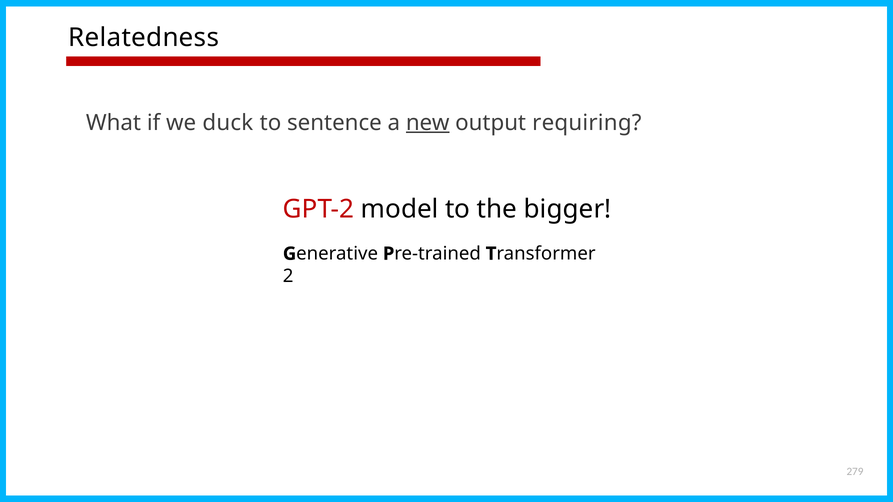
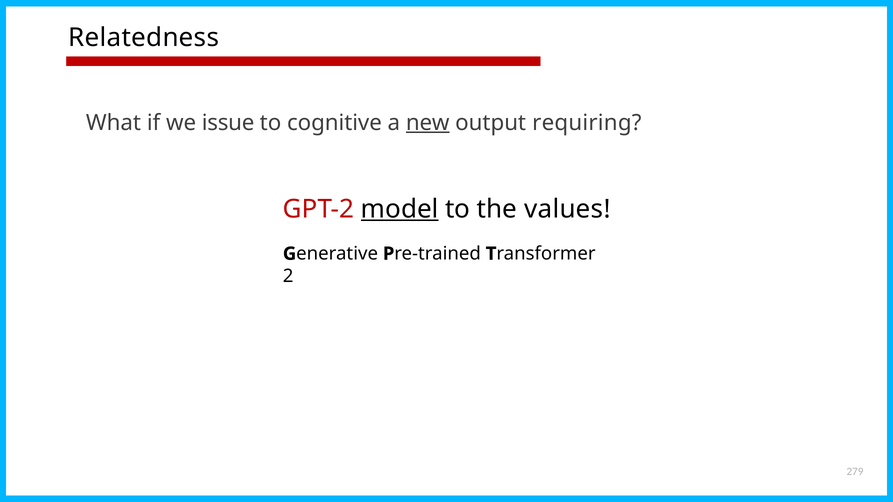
duck: duck -> issue (228, 123)
sentence: sentence -> cognitive (334, 123)
model underline: none -> present (400, 209)
bigger: bigger -> values (567, 209)
